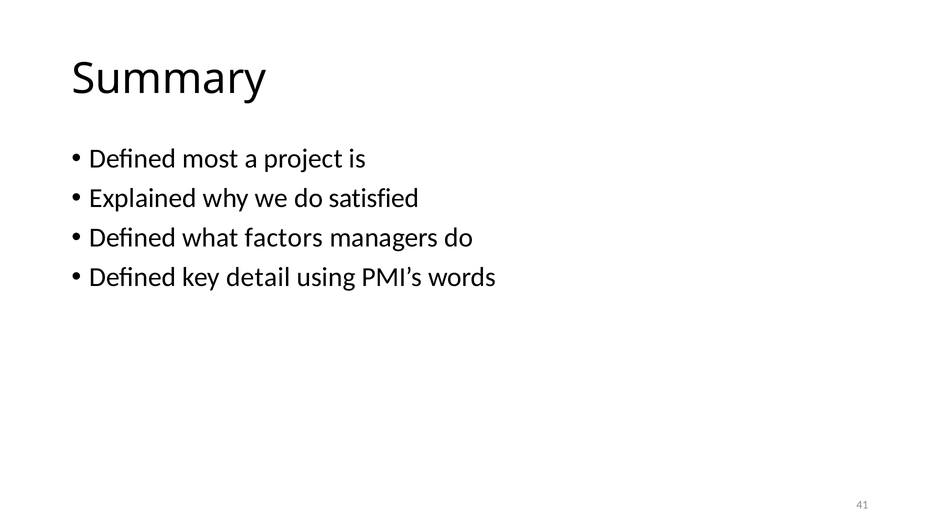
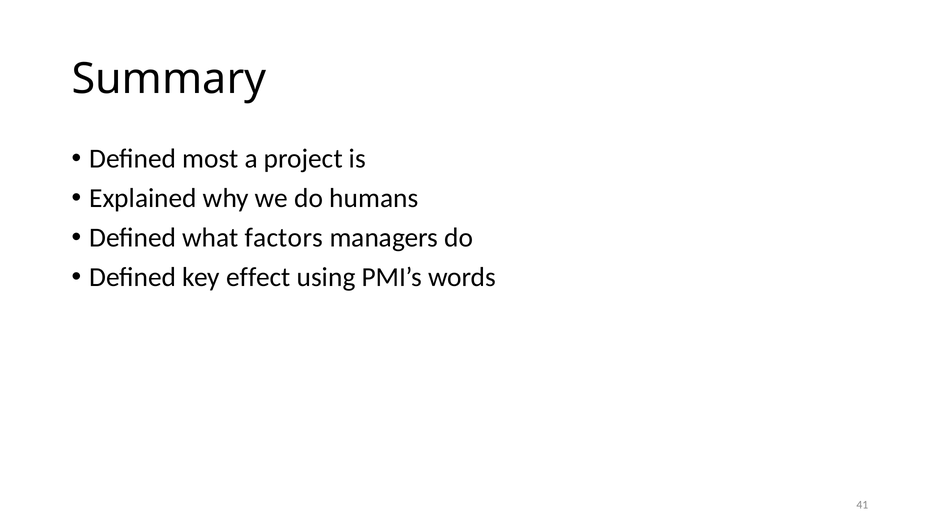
satisfied: satisfied -> humans (374, 198)
detail: detail -> effect (258, 277)
